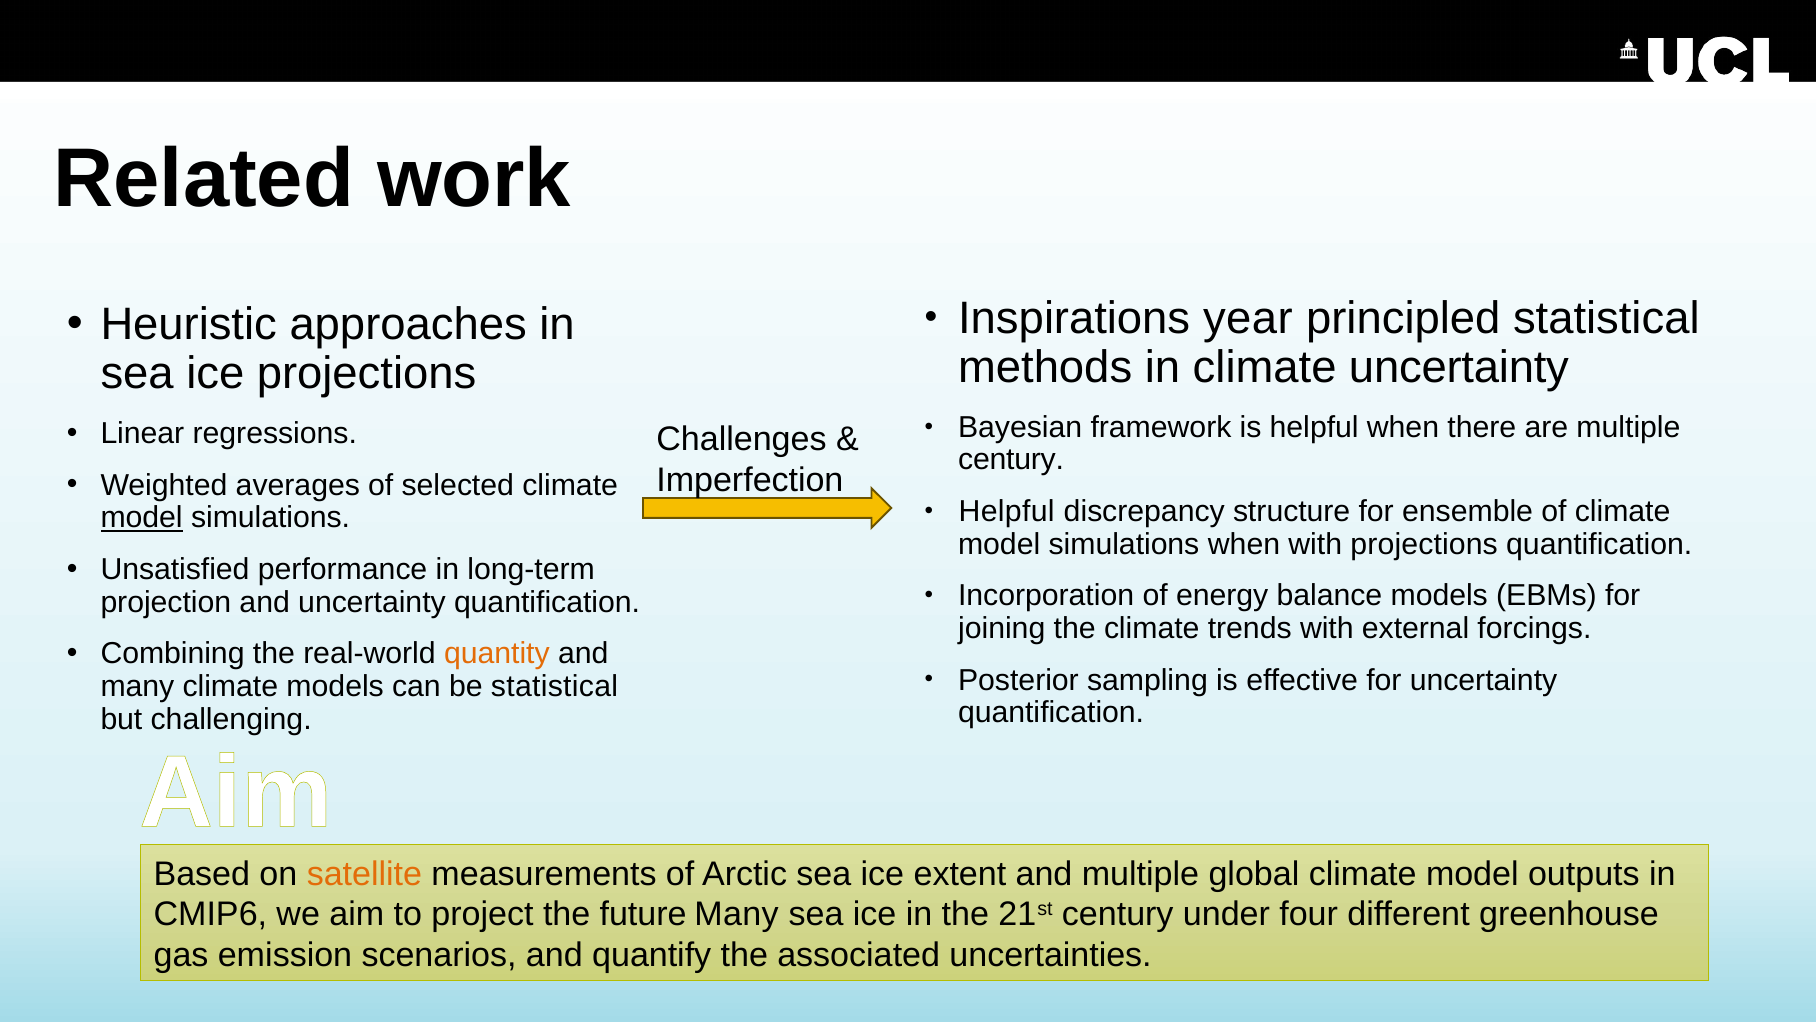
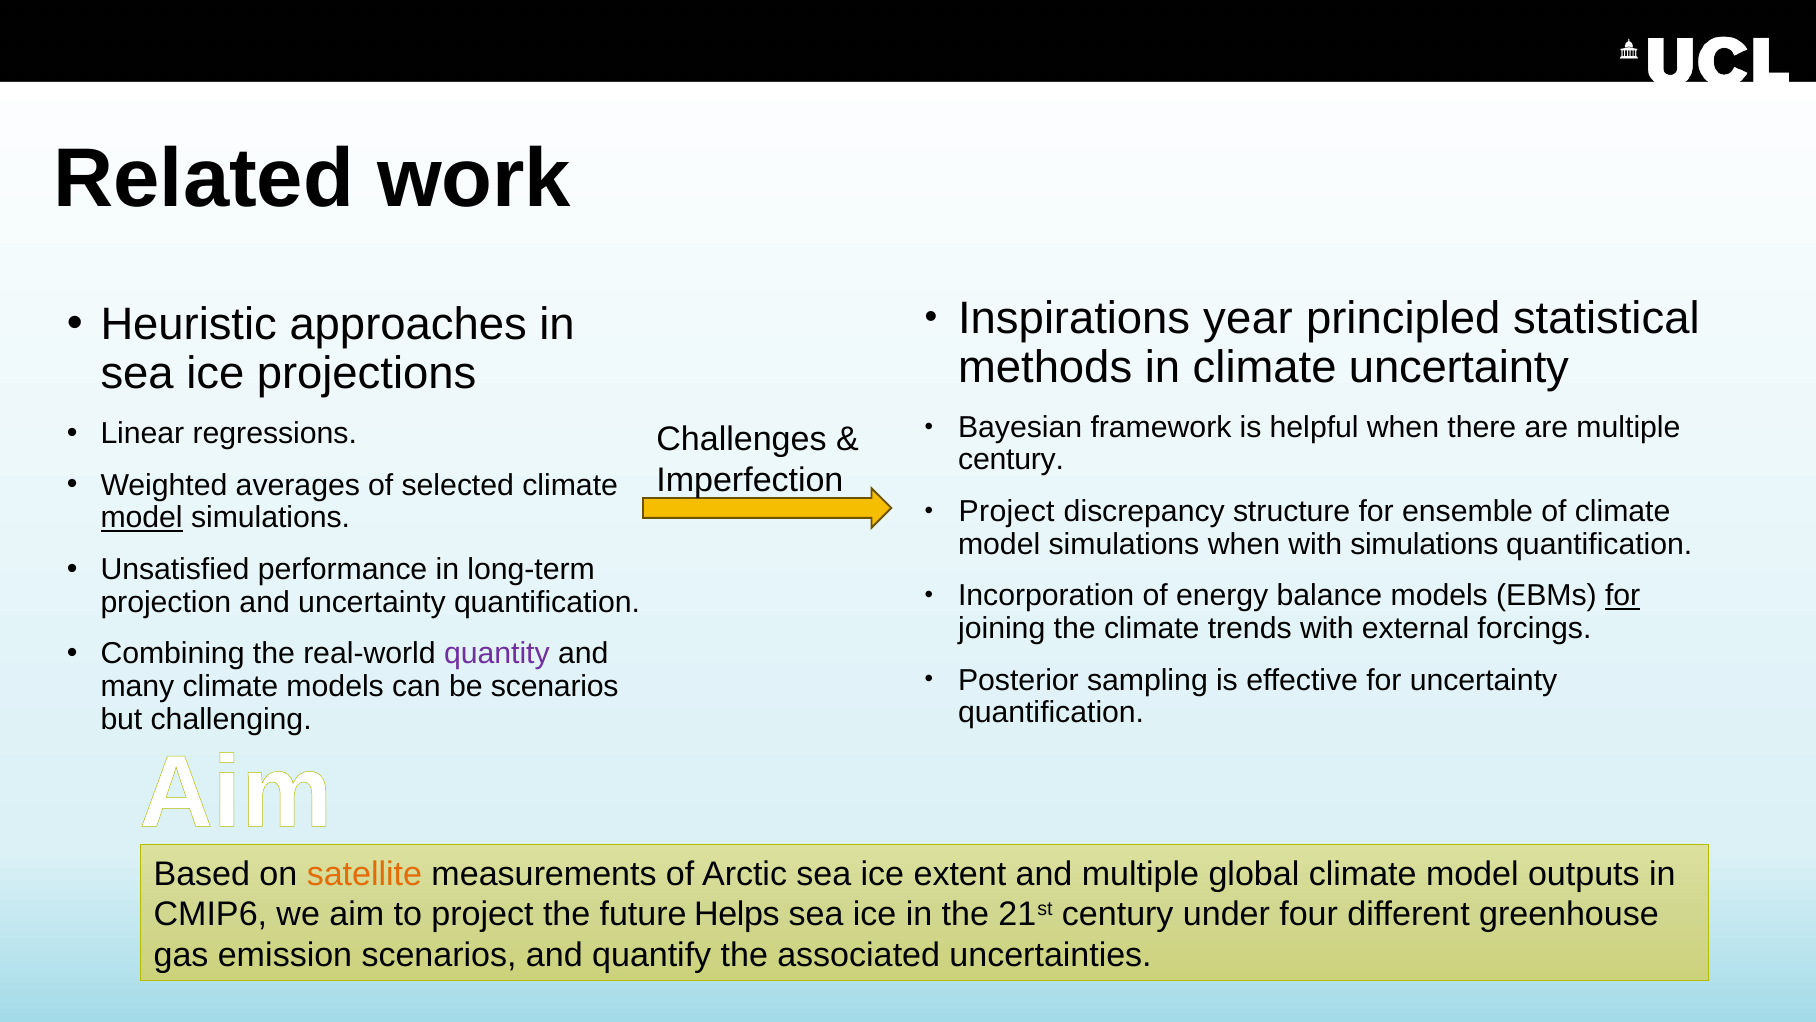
Helpful: Helpful -> Project (1007, 511)
with projections: projections -> simulations (1424, 544)
for underline: none -> present (1623, 596)
quantity colour: orange -> purple (497, 653)
be statistical: statistical -> scenarios (555, 686)
future Many: Many -> Helps (737, 914)
